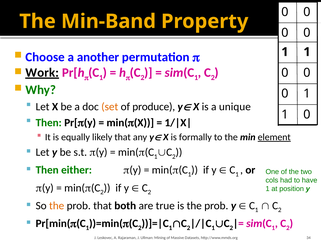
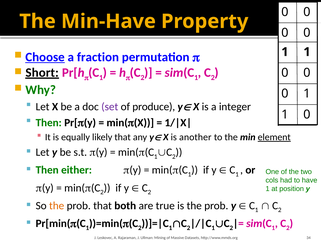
Min-Band: Min-Band -> Min-Have (108, 21)
Choose underline: none -> present (45, 57)
another: another -> fraction (98, 57)
Work: Work -> Short (42, 73)
set colour: orange -> purple (110, 107)
unique: unique -> integer (235, 107)
formally: formally -> another (195, 138)
